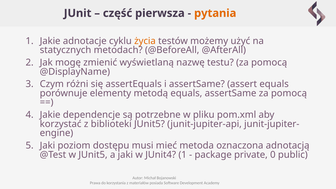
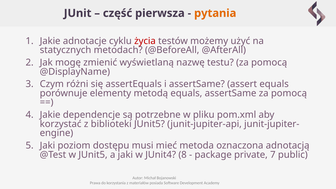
życia colour: orange -> red (145, 41)
JUnit4 1: 1 -> 8 (183, 155)
0: 0 -> 7 (273, 155)
